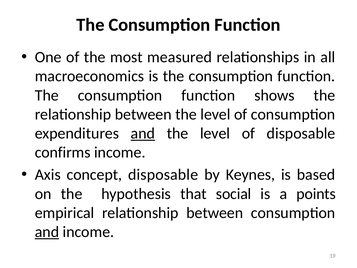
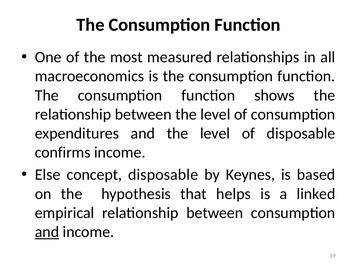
and underline: present -> none (143, 133)
Axis: Axis -> Else (48, 175)
social: social -> helps (234, 194)
points: points -> linked (316, 194)
